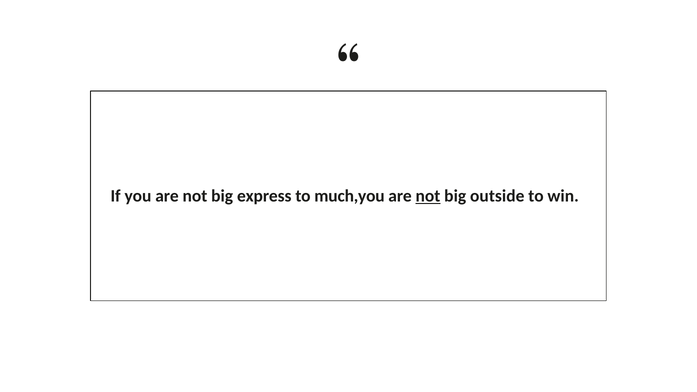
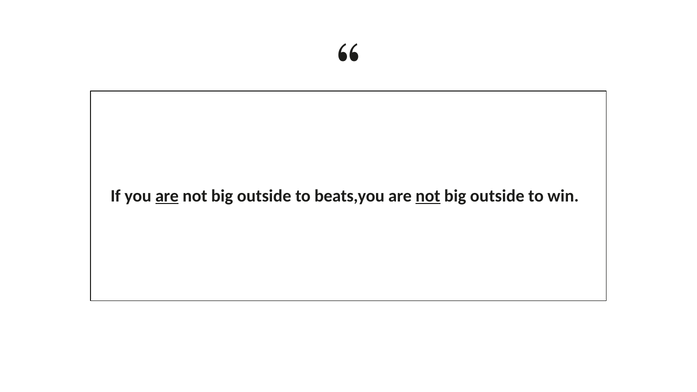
are underline: none -> present (167, 196)
express: express -> outside (264, 196)
much,you: much,you -> beats,you (350, 196)
